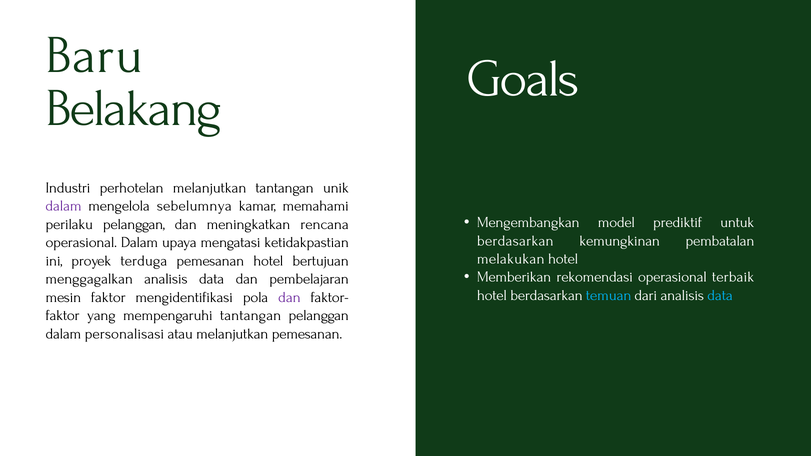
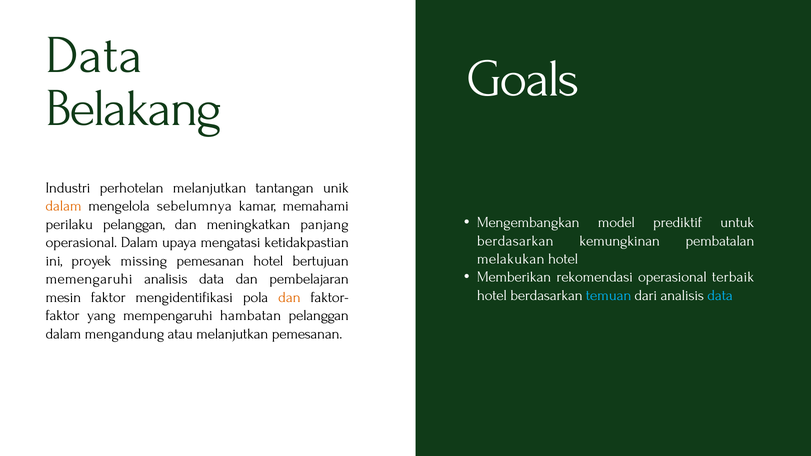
Baru: Baru -> Data (94, 55)
dalam colour: purple -> orange (64, 206)
rencana: rencana -> panjang (325, 224)
terduga: terduga -> missing (144, 261)
menggagalkan: menggagalkan -> memengaruhi (89, 279)
dan colour: purple -> orange (290, 297)
mempengaruhi tantangan: tantangan -> hambatan (251, 315)
personalisasi: personalisasi -> mengandung (125, 334)
